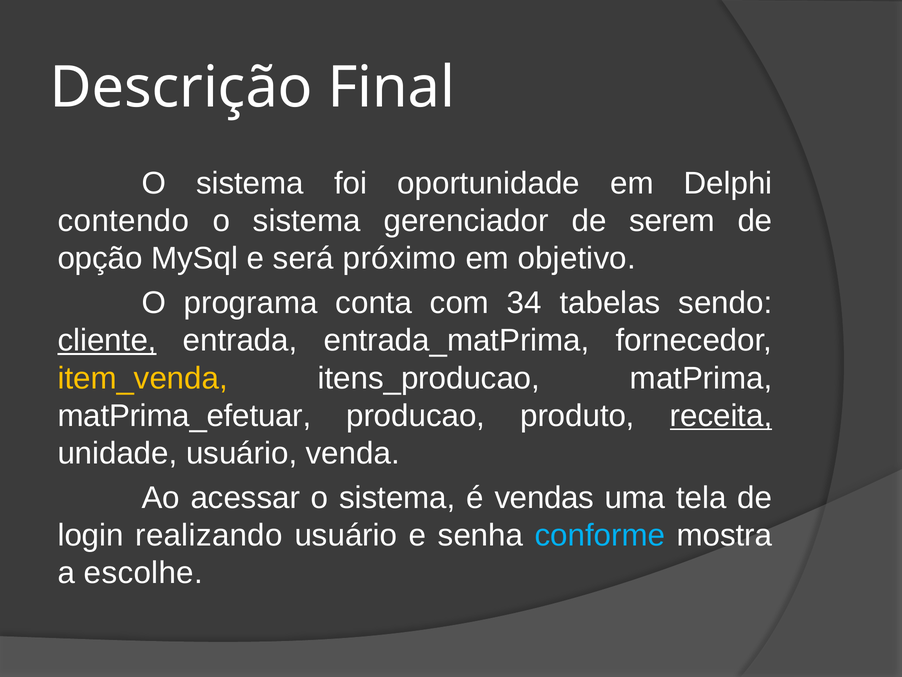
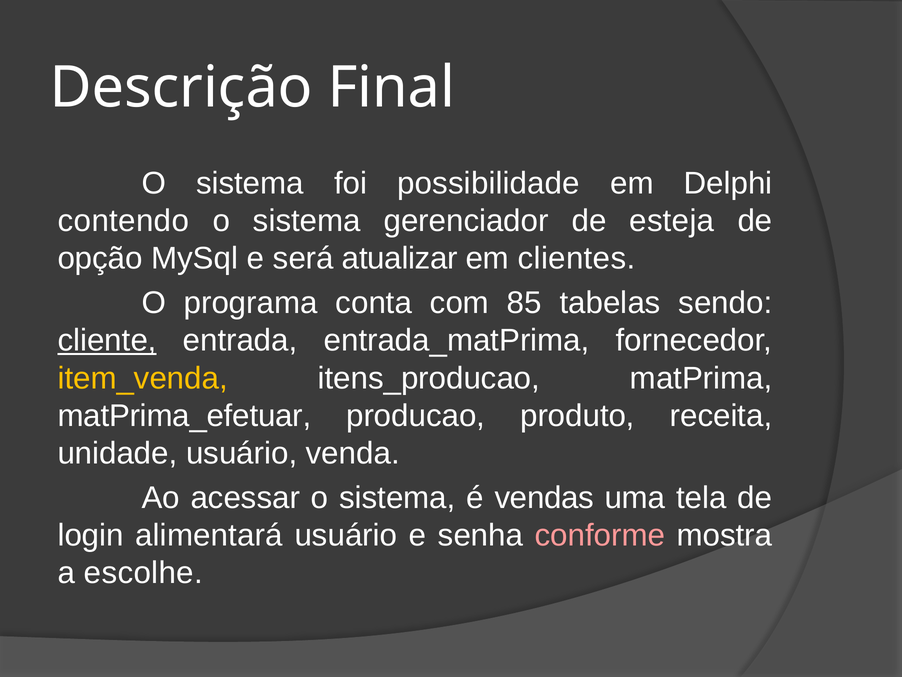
oportunidade: oportunidade -> possibilidade (489, 183)
serem: serem -> esteja (672, 221)
próximo: próximo -> atualizar (400, 258)
objetivo: objetivo -> clientes (577, 258)
34: 34 -> 85 (524, 303)
receita underline: present -> none (721, 415)
realizando: realizando -> alimentará (209, 535)
conforme colour: light blue -> pink (600, 535)
